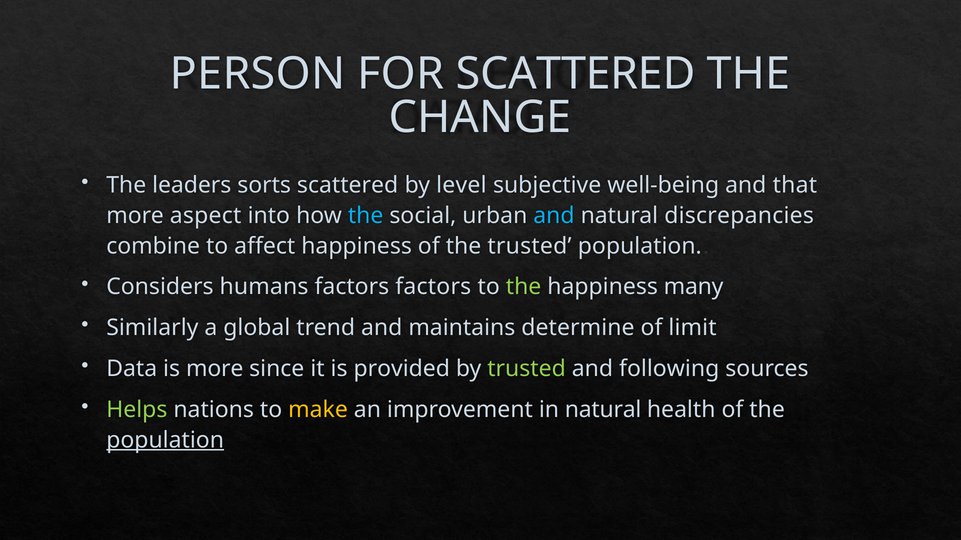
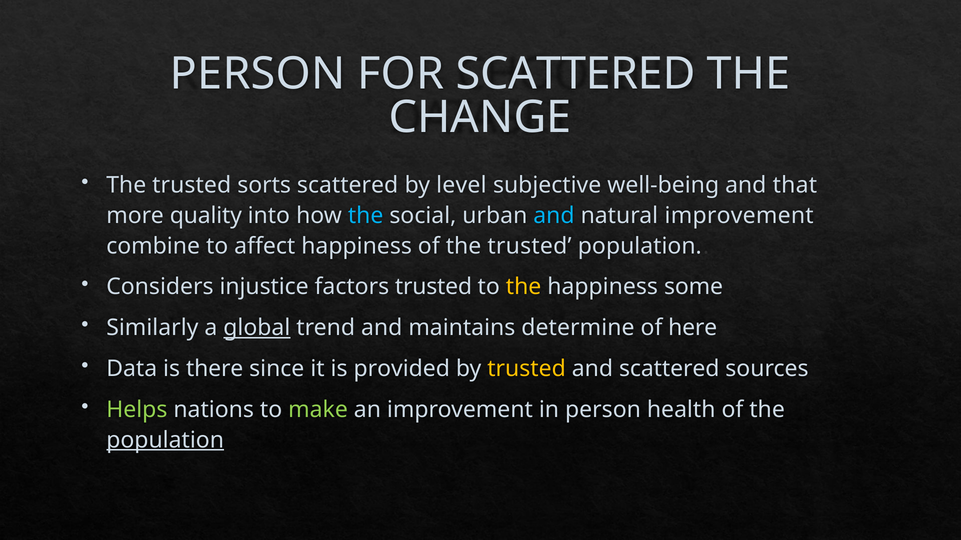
leaders: leaders -> trusted (192, 185)
aspect: aspect -> quality (206, 216)
natural discrepancies: discrepancies -> improvement (739, 216)
humans: humans -> injustice (264, 287)
factors factors: factors -> trusted (433, 287)
the colour: light green -> yellow (524, 287)
many: many -> some (694, 287)
global underline: none -> present (257, 328)
limit: limit -> here (693, 328)
is more: more -> there (215, 369)
trusted colour: light green -> yellow (527, 369)
and following: following -> scattered (669, 369)
make colour: yellow -> light green (318, 410)
in natural: natural -> person (603, 410)
